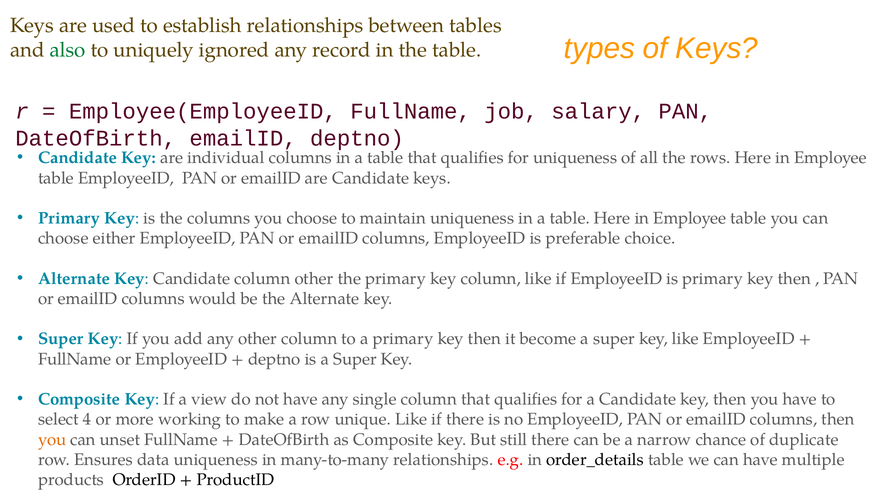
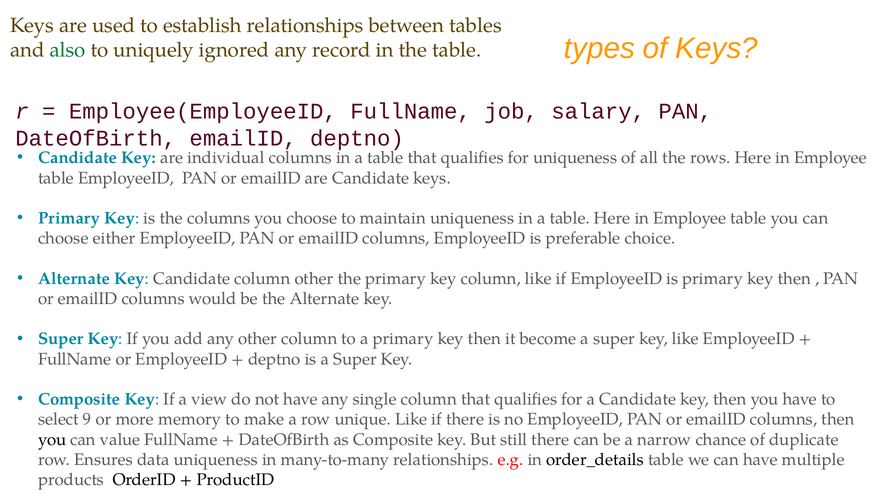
4: 4 -> 9 (87, 419)
working: working -> memory (190, 419)
you colour: orange -> black (52, 439)
unset: unset -> value (120, 439)
